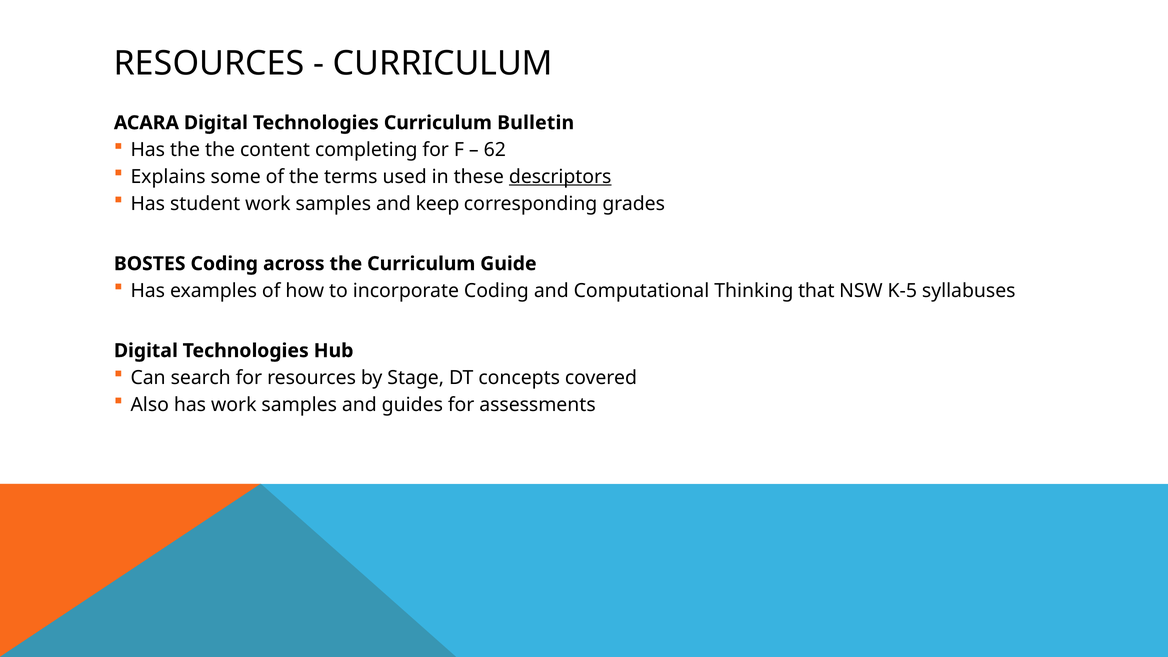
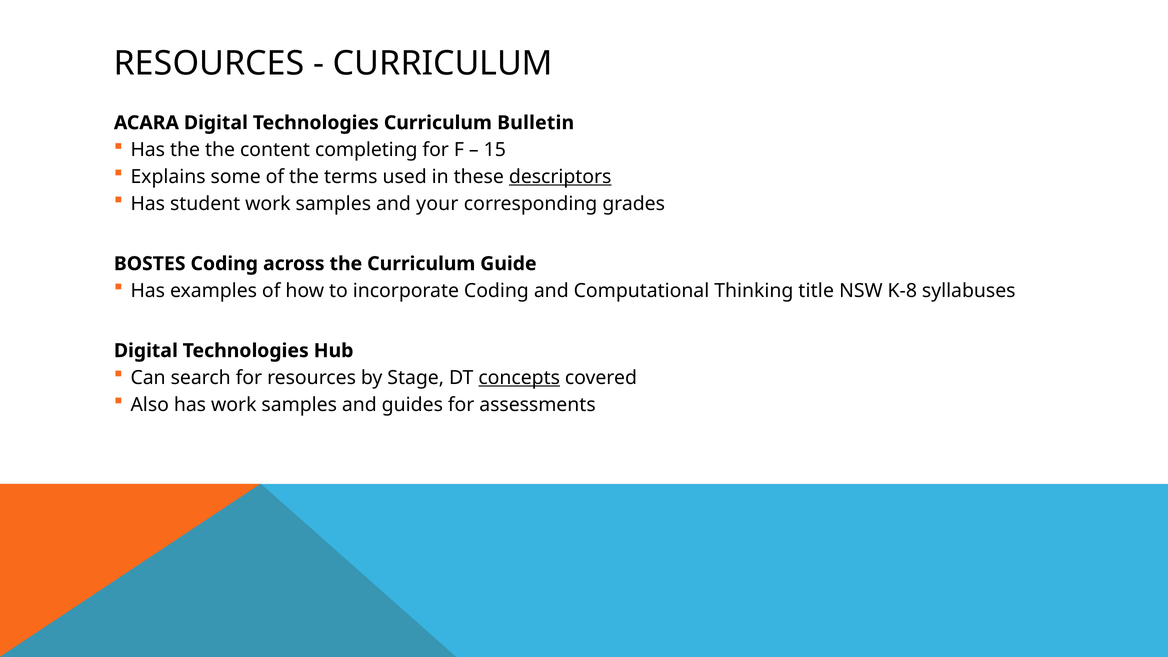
62: 62 -> 15 (495, 150)
keep: keep -> your (437, 204)
that: that -> title (816, 291)
K-5: K-5 -> K-8 (902, 291)
concepts underline: none -> present (519, 378)
